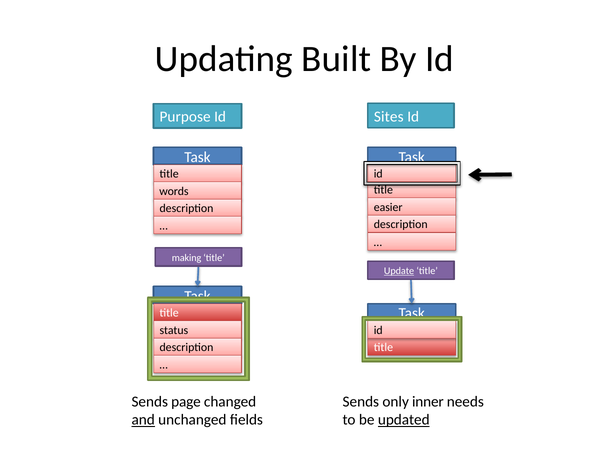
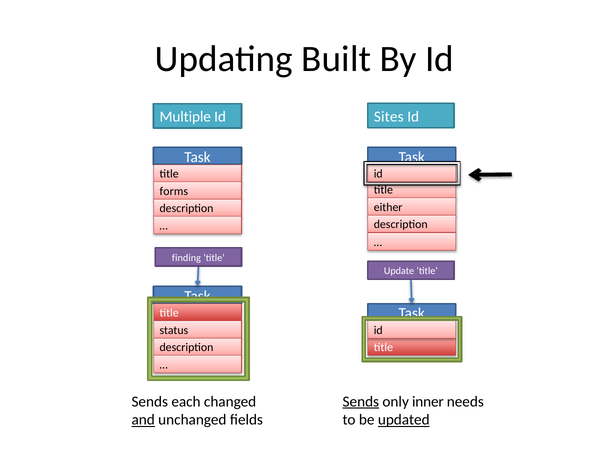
Purpose: Purpose -> Multiple (185, 117)
words: words -> forms (174, 191)
easier: easier -> either (388, 207)
making: making -> finding (186, 258)
Update underline: present -> none (399, 271)
page: page -> each (186, 401)
Sends underline: none -> present (361, 401)
